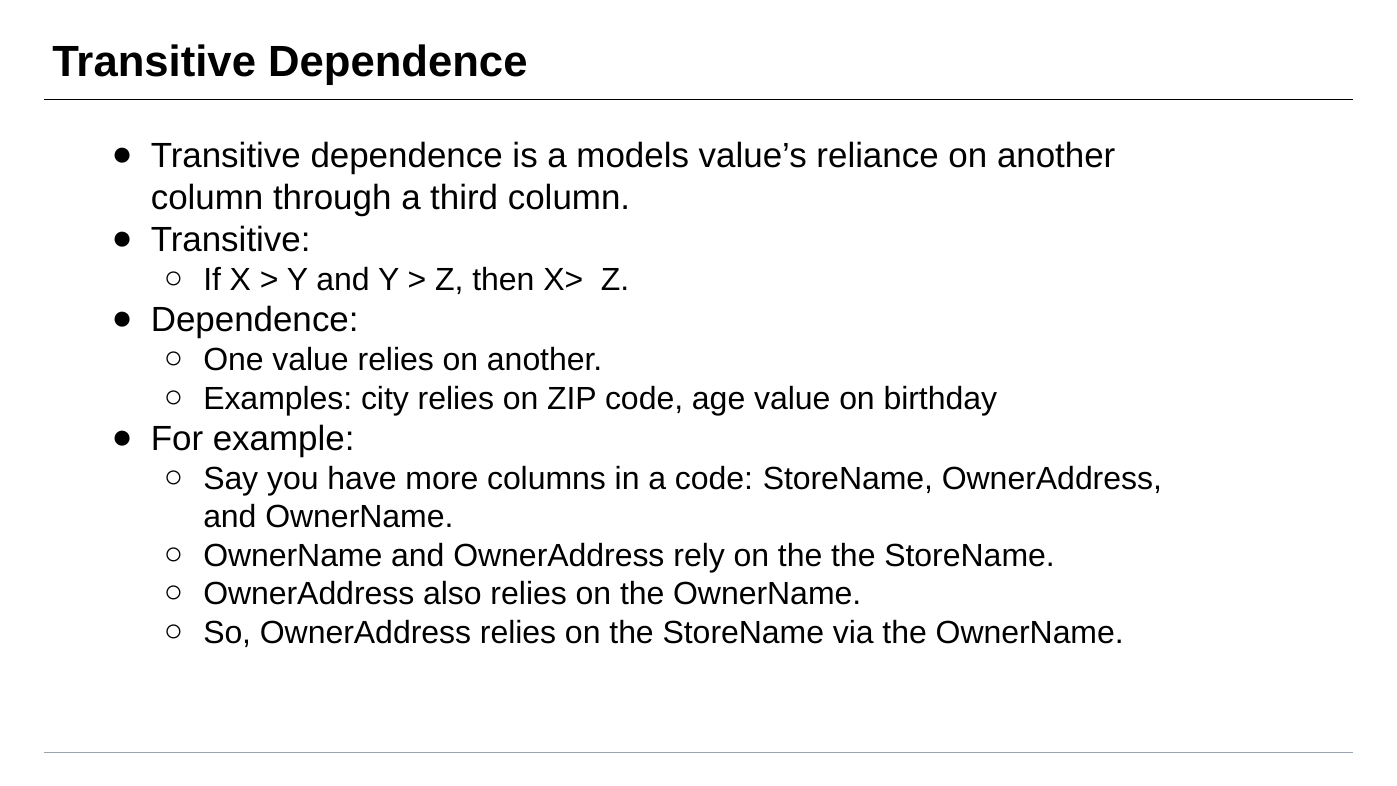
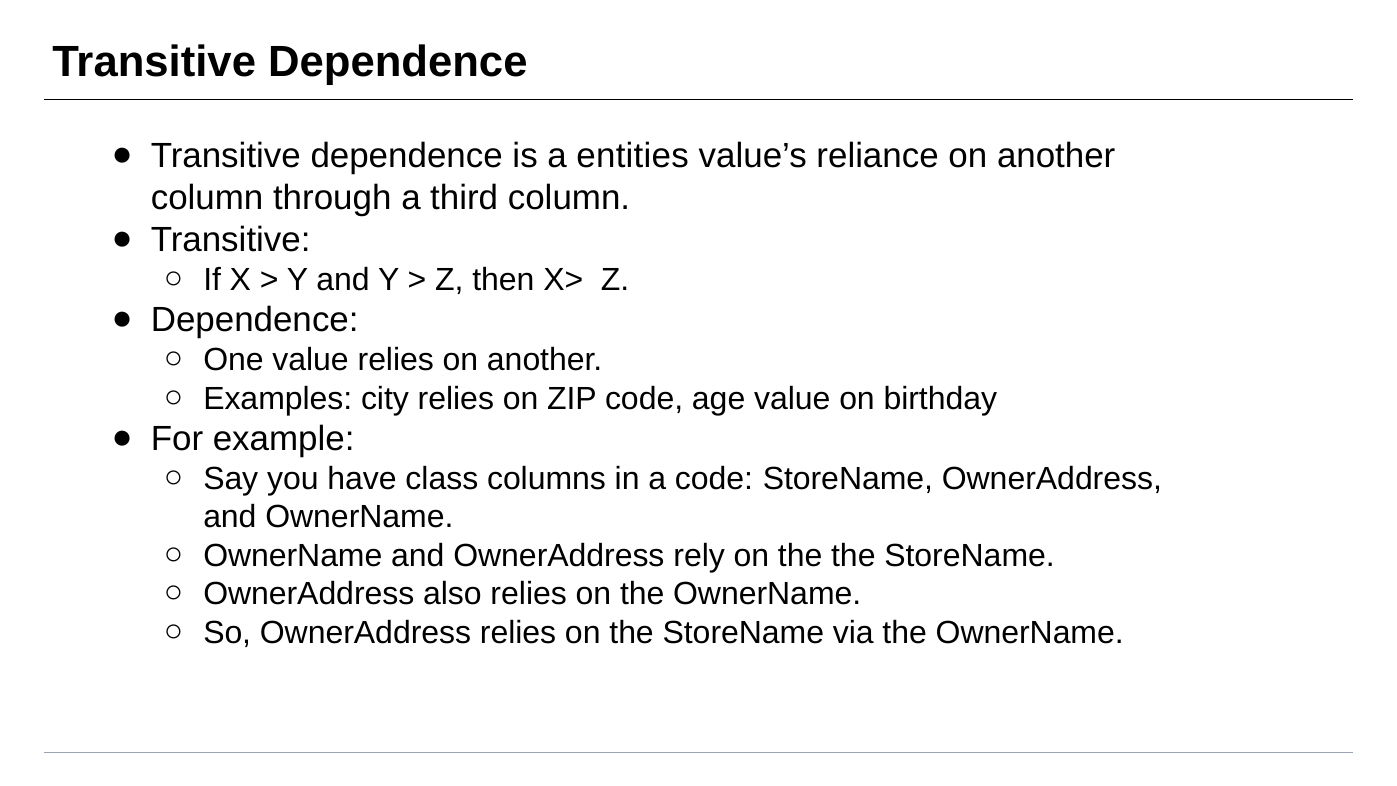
models: models -> entities (633, 156)
more: more -> class (442, 479)
